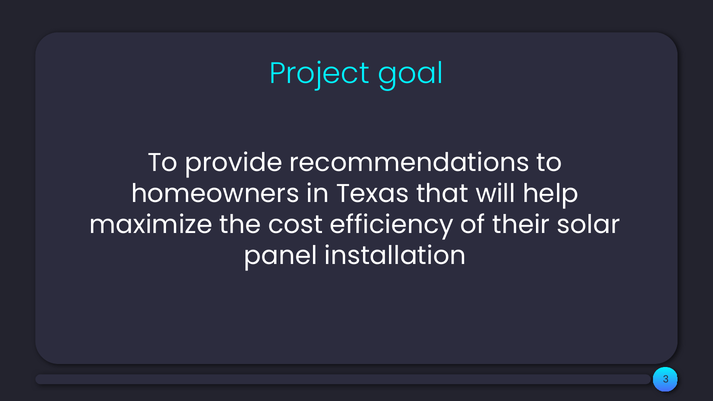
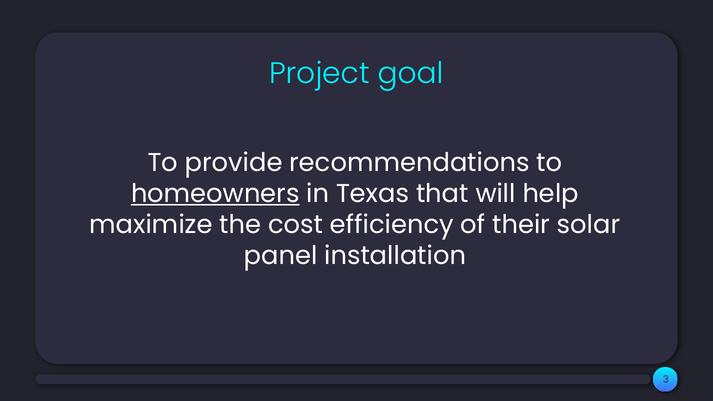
homeowners underline: none -> present (215, 194)
